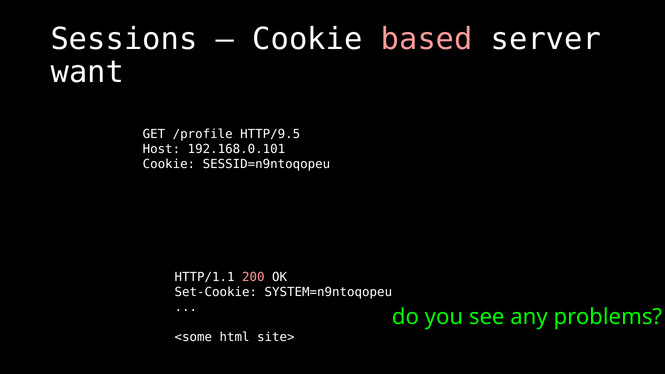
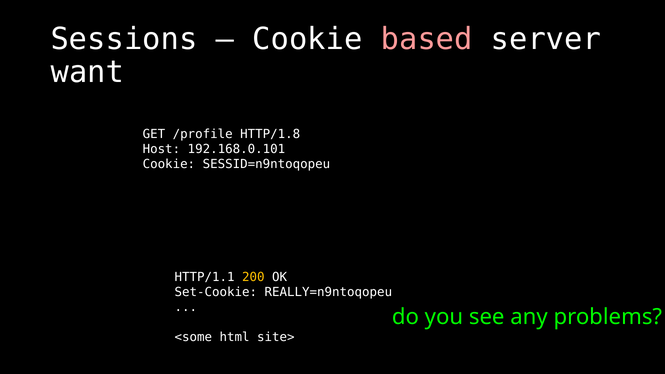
HTTP/9.5: HTTP/9.5 -> HTTP/1.8 (270, 134)
200 colour: pink -> yellow (253, 277)
SYSTEM=n9ntoqopeu: SYSTEM=n9ntoqopeu -> REALLY=n9ntoqopeu (328, 292)
